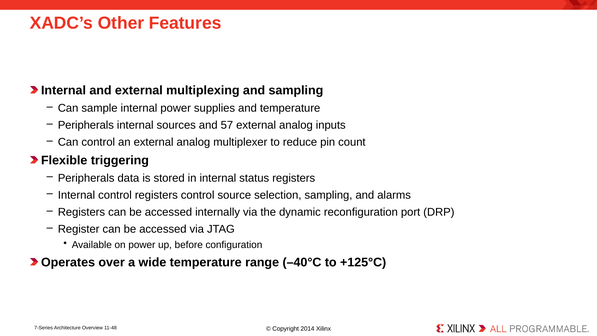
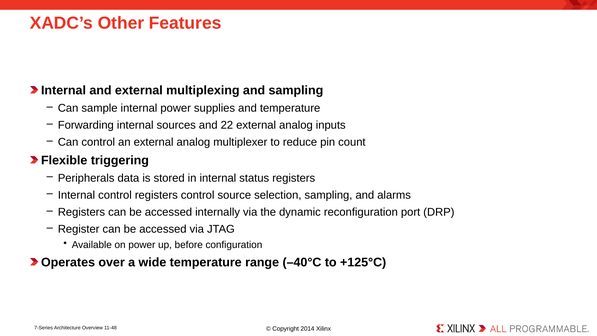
Peripherals: Peripherals -> Forwarding (86, 125)
57: 57 -> 22 (227, 125)
